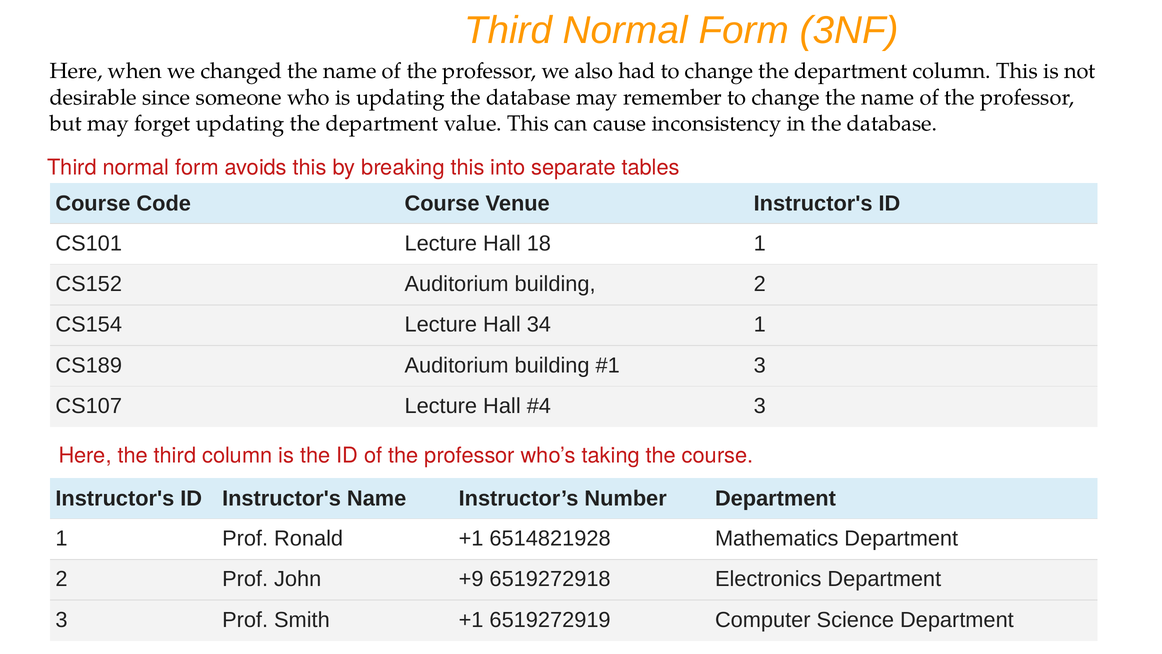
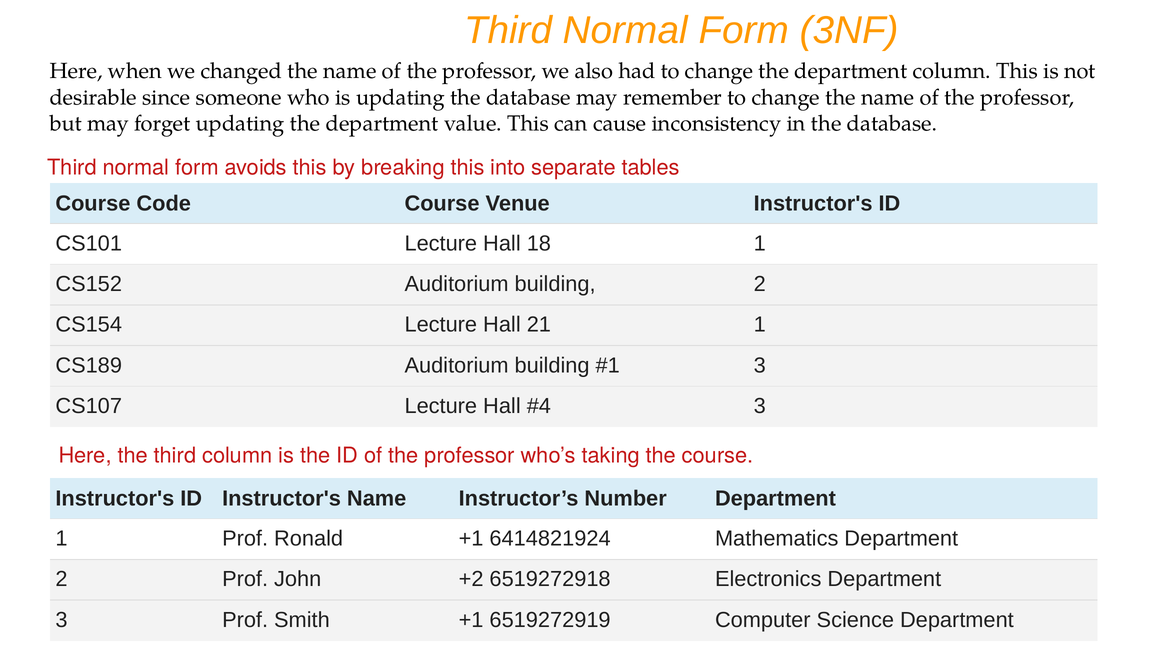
34: 34 -> 21 (539, 324)
6514821928: 6514821928 -> 6414821924 (550, 538)
+9: +9 -> +2 (471, 579)
